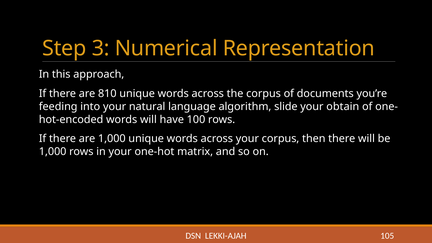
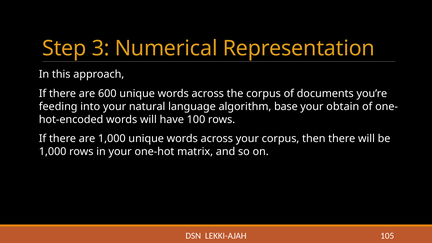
810: 810 -> 600 (107, 94)
slide: slide -> base (286, 106)
